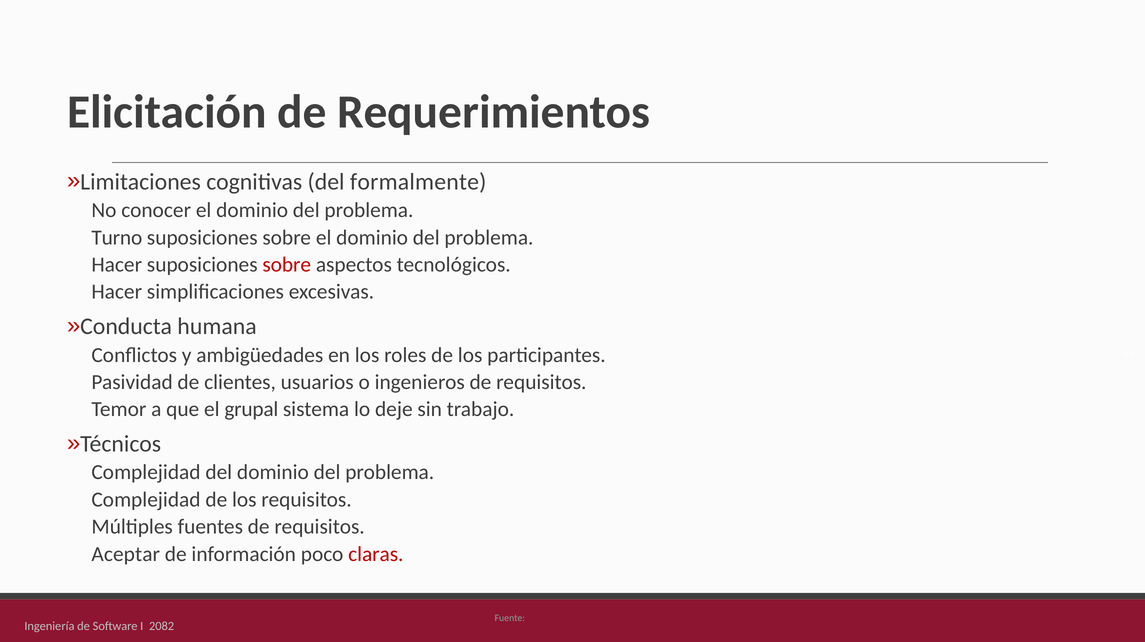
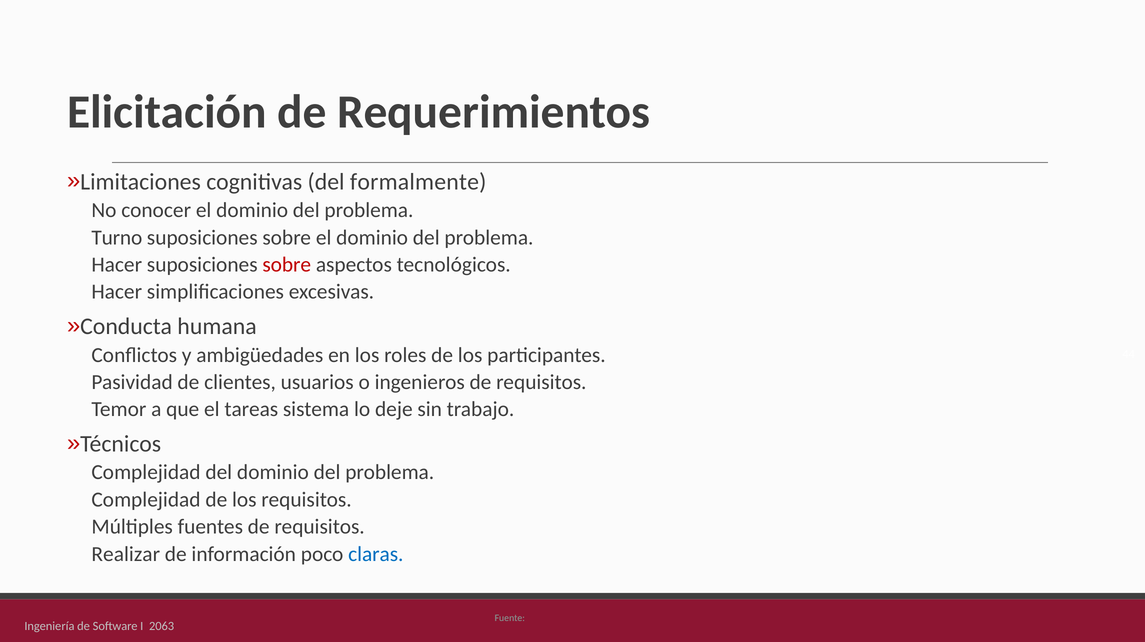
grupal: grupal -> tareas (251, 409)
Aceptar: Aceptar -> Realizar (126, 554)
claras colour: red -> blue (376, 554)
2082: 2082 -> 2063 (162, 626)
